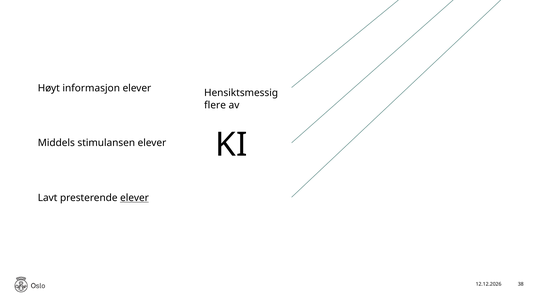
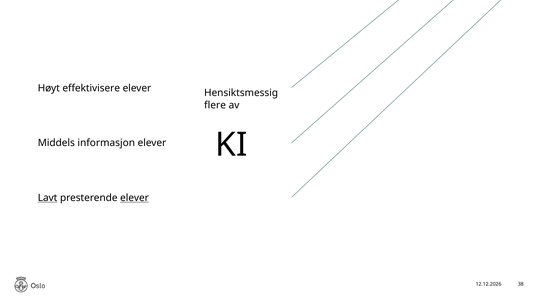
informasjon: informasjon -> effektivisere (91, 88)
stimulansen: stimulansen -> informasjon (106, 143)
Lavt underline: none -> present (48, 198)
